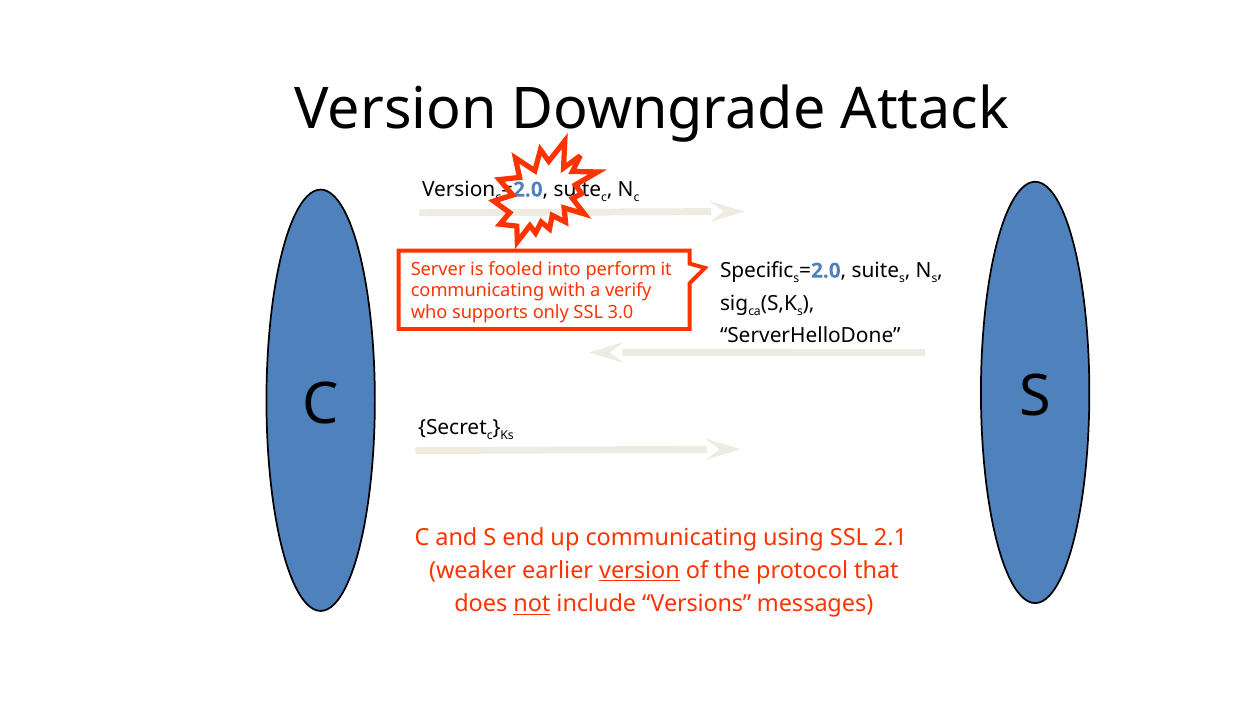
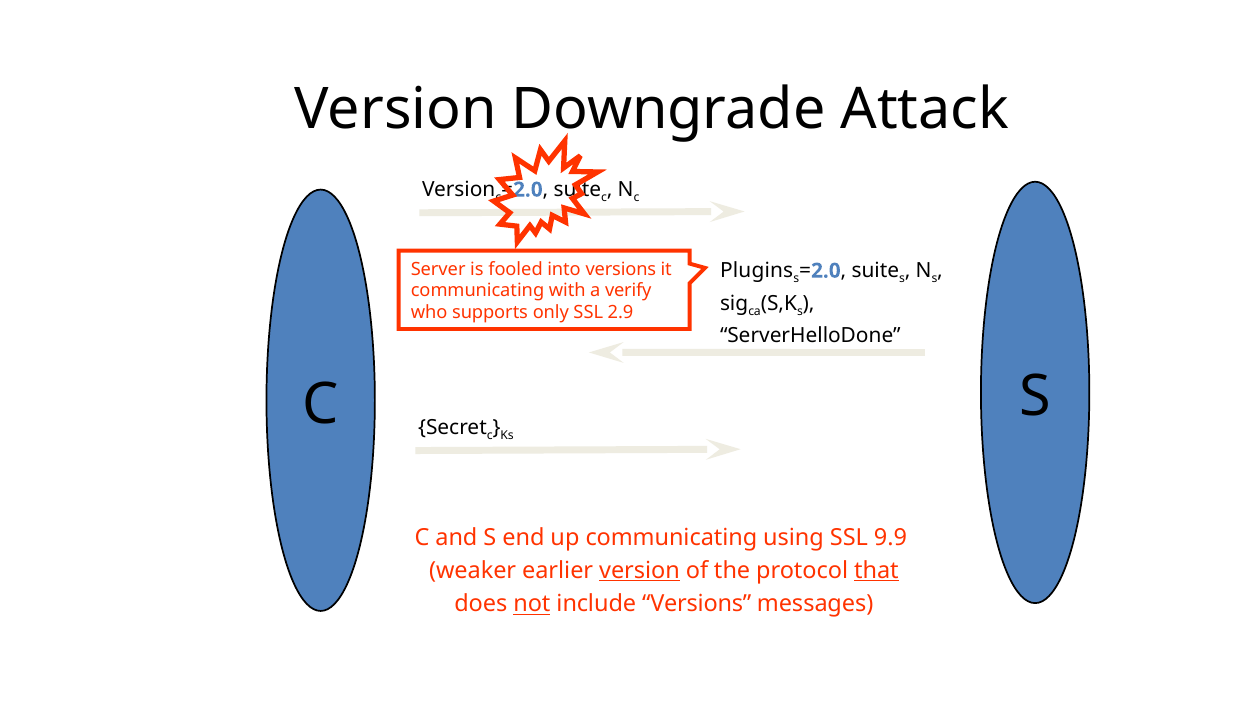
into perform: perform -> versions (621, 269)
Specific: Specific -> Plugins (757, 271)
3.0: 3.0 -> 2.9 (621, 313)
2.1: 2.1 -> 9.9 (890, 538)
that underline: none -> present (876, 571)
